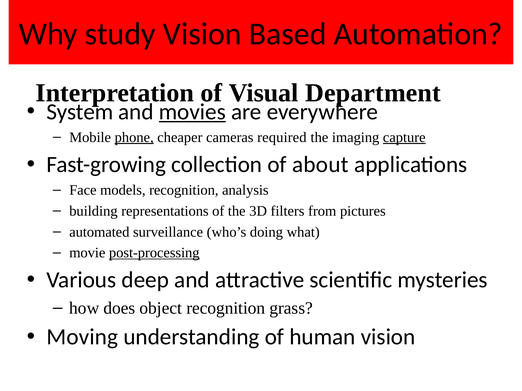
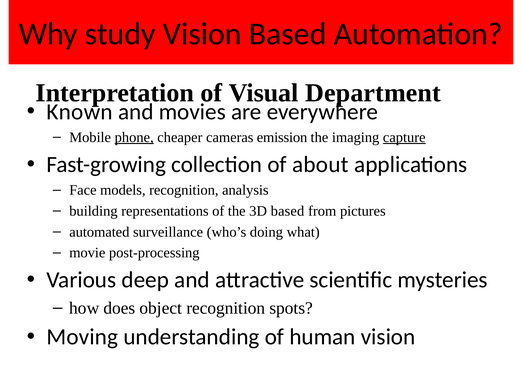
System: System -> Known (80, 112)
movies underline: present -> none (192, 112)
required: required -> emission (282, 138)
3D filters: filters -> based (287, 211)
post-processing underline: present -> none (154, 253)
grass: grass -> spots (291, 309)
